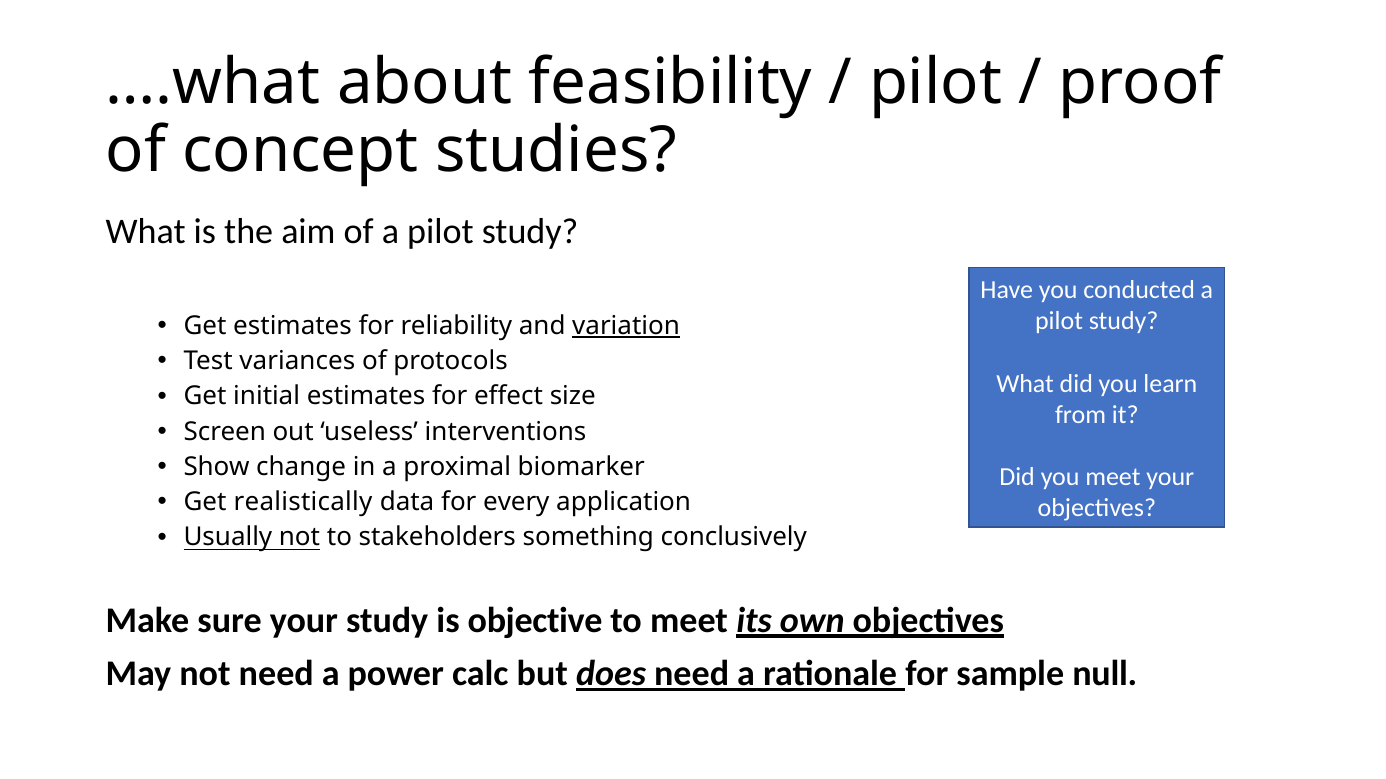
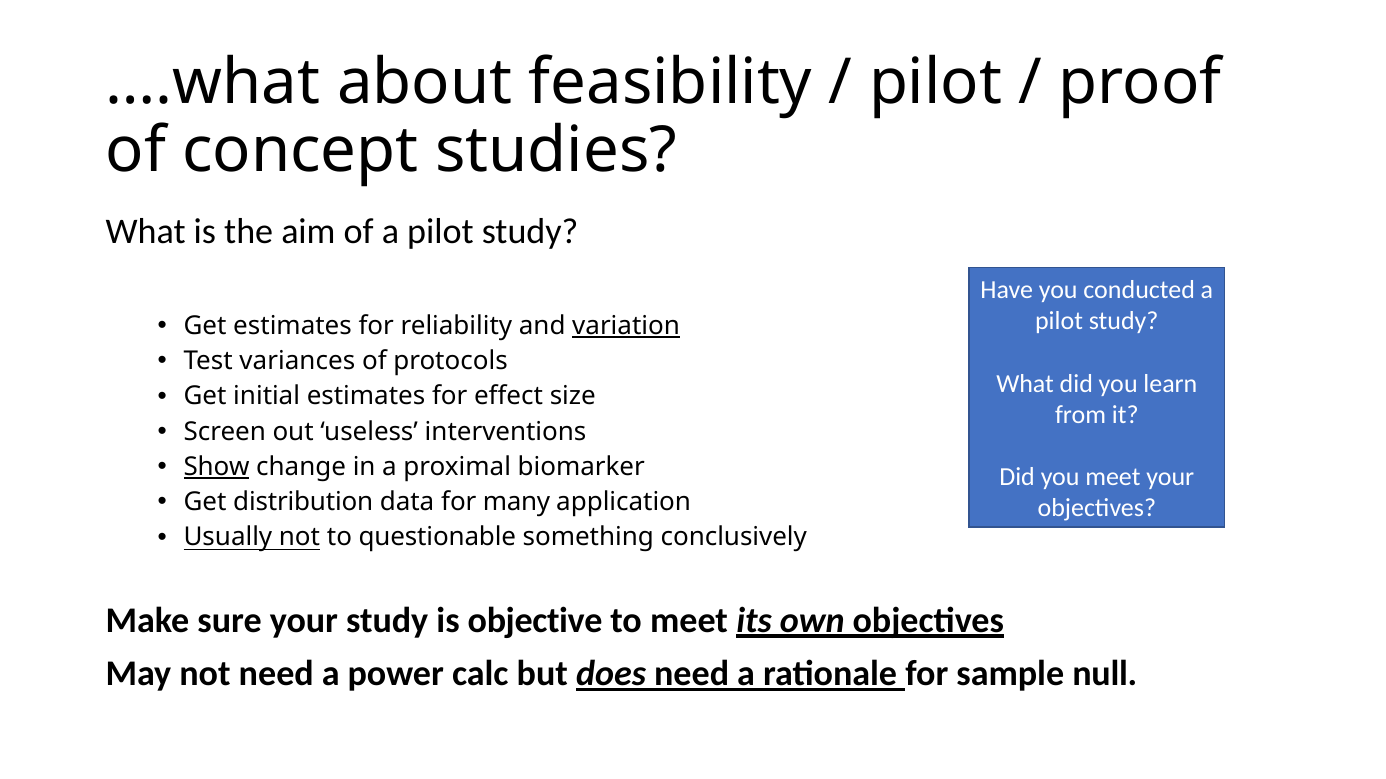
Show underline: none -> present (217, 467)
realistically: realistically -> distribution (303, 503)
every: every -> many (516, 503)
stakeholders: stakeholders -> questionable (437, 538)
